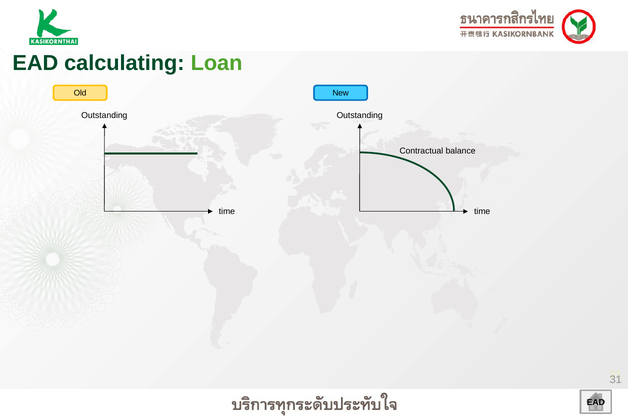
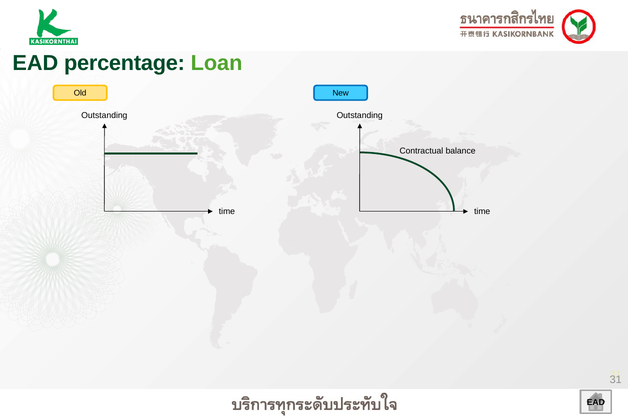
calculating: calculating -> percentage (124, 63)
